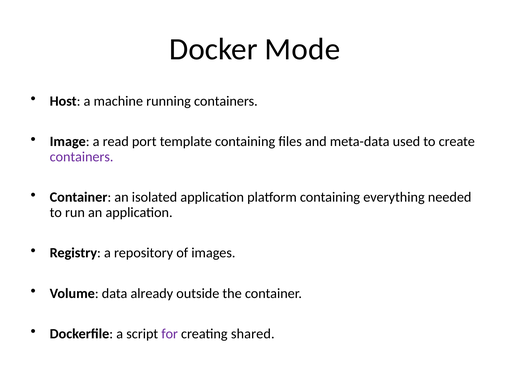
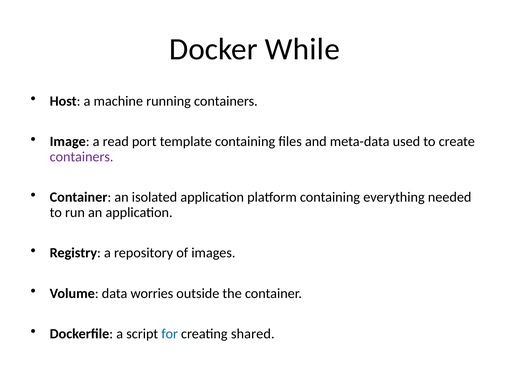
Mode: Mode -> While (302, 49)
already: already -> worries (152, 294)
for colour: purple -> blue (170, 334)
